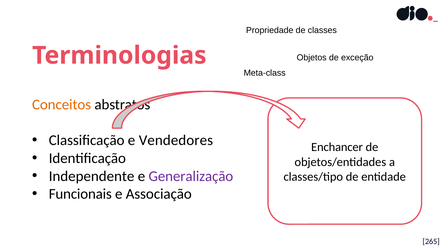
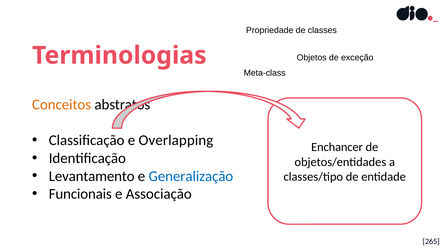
Vendedores: Vendedores -> Overlapping (176, 140)
Independente: Independente -> Levantamento (92, 176)
Generalização colour: purple -> blue (191, 176)
